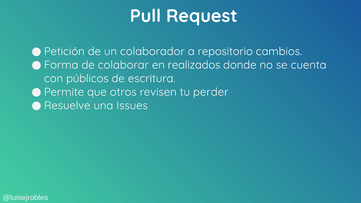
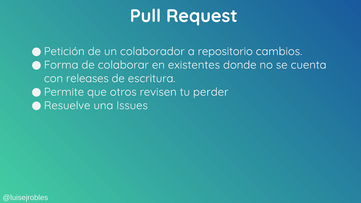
realizados: realizados -> existentes (194, 65)
públicos: públicos -> releases (87, 78)
